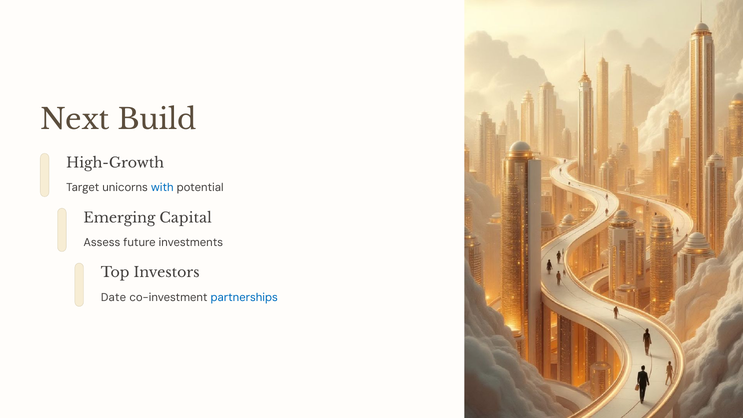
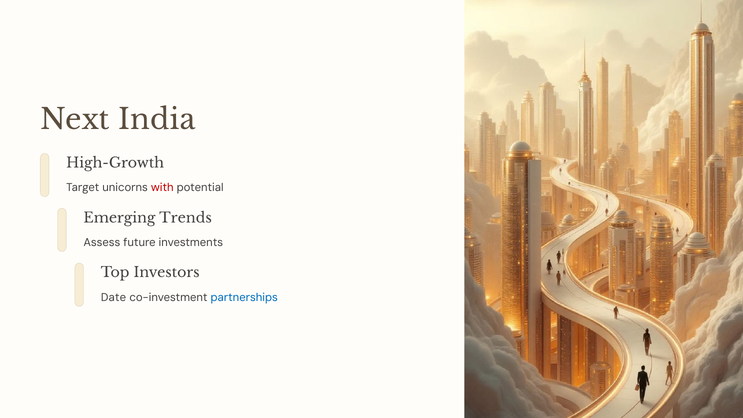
Build: Build -> India (157, 120)
with colour: blue -> red (162, 188)
Capital: Capital -> Trends (186, 218)
